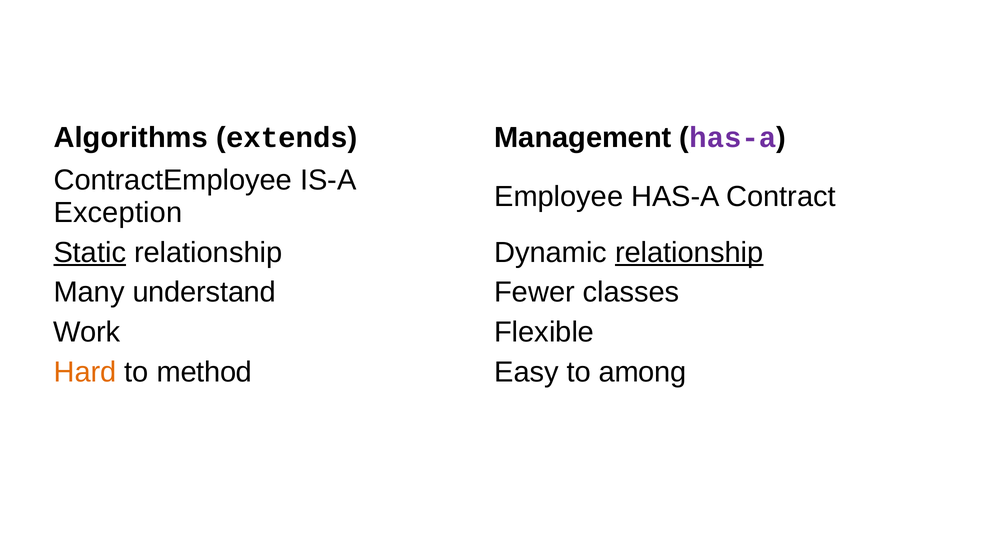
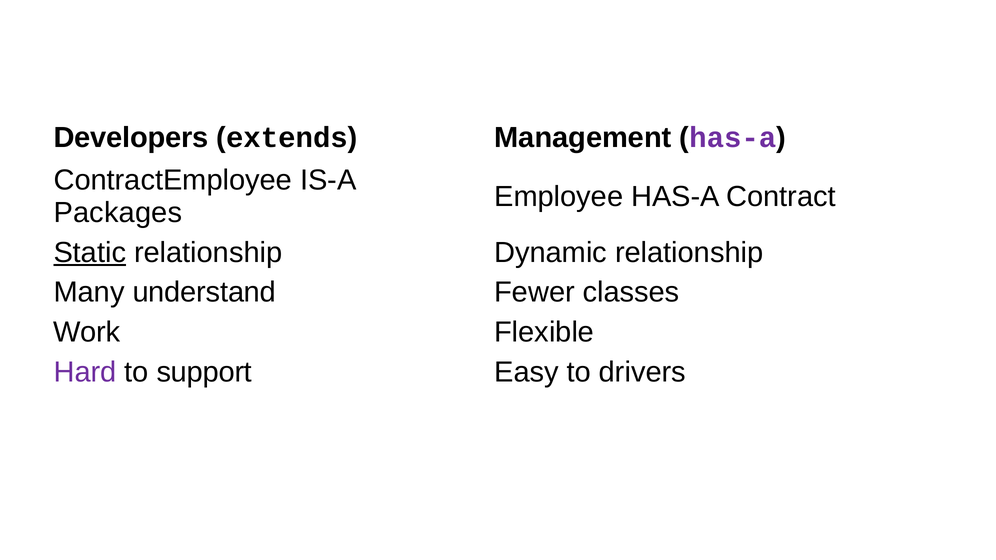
Algorithms: Algorithms -> Developers (131, 138)
Exception: Exception -> Packages (118, 213)
relationship underline: present -> none (689, 253)
Hard colour: orange -> purple (85, 372)
method: method -> support (204, 372)
among: among -> drivers (642, 372)
